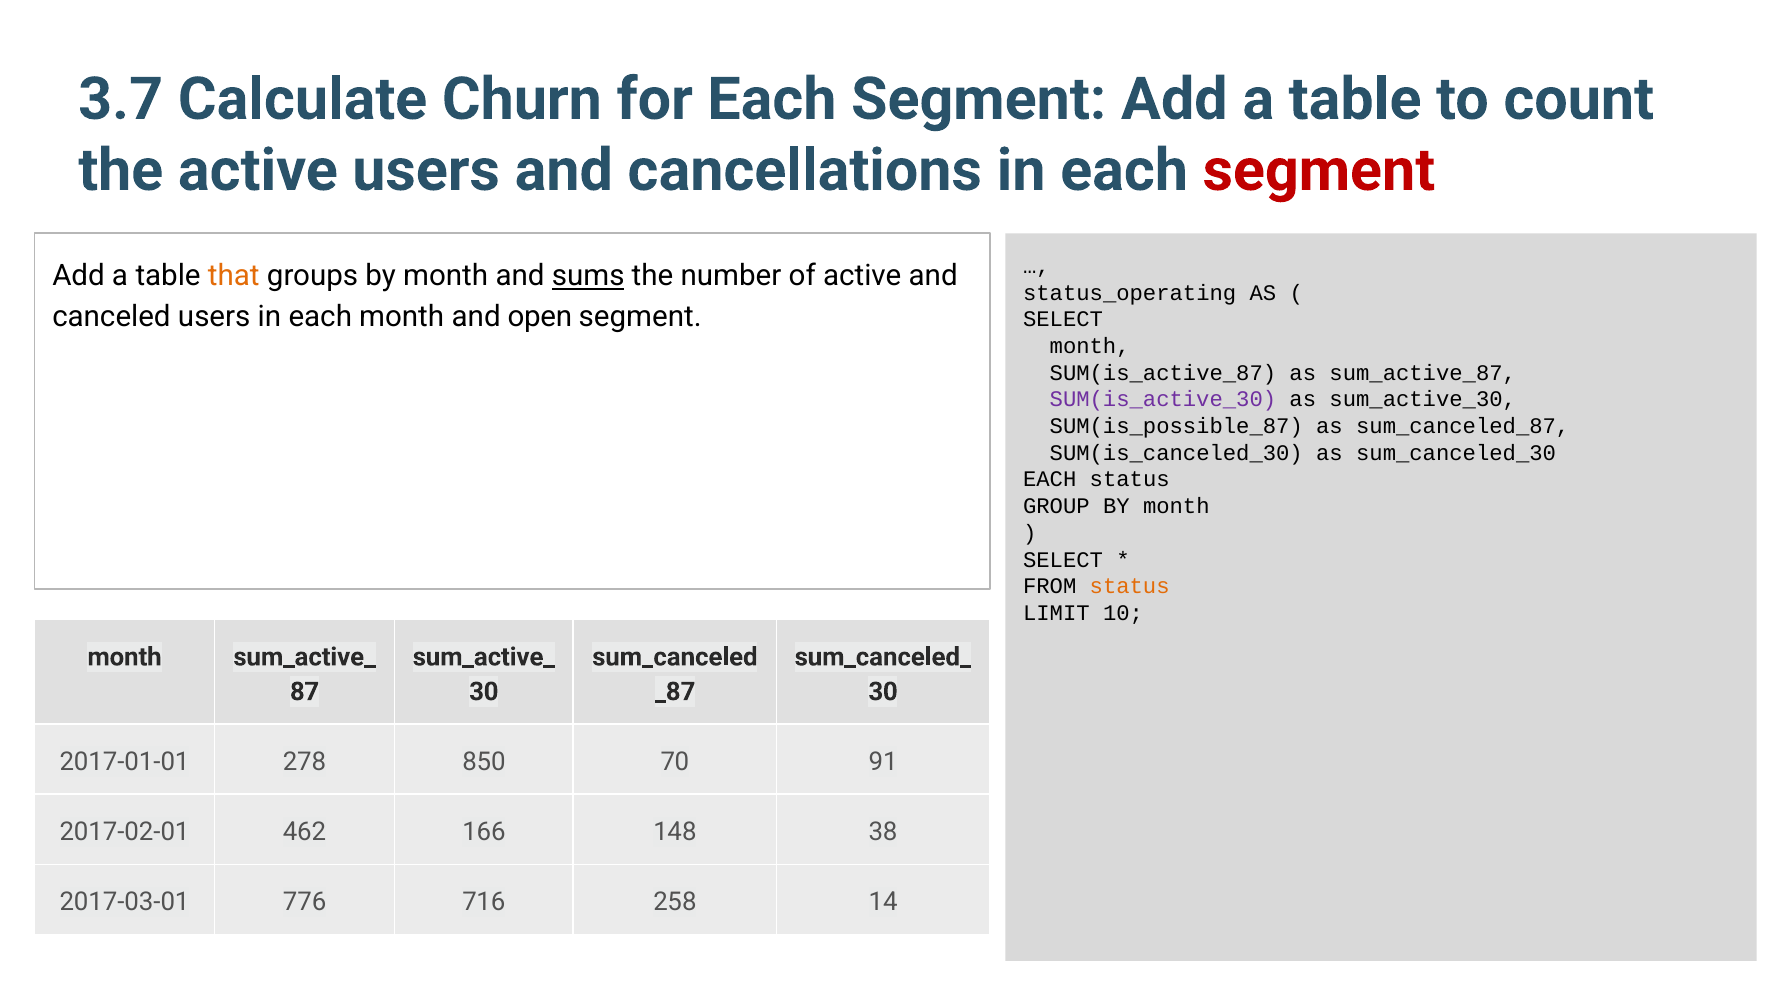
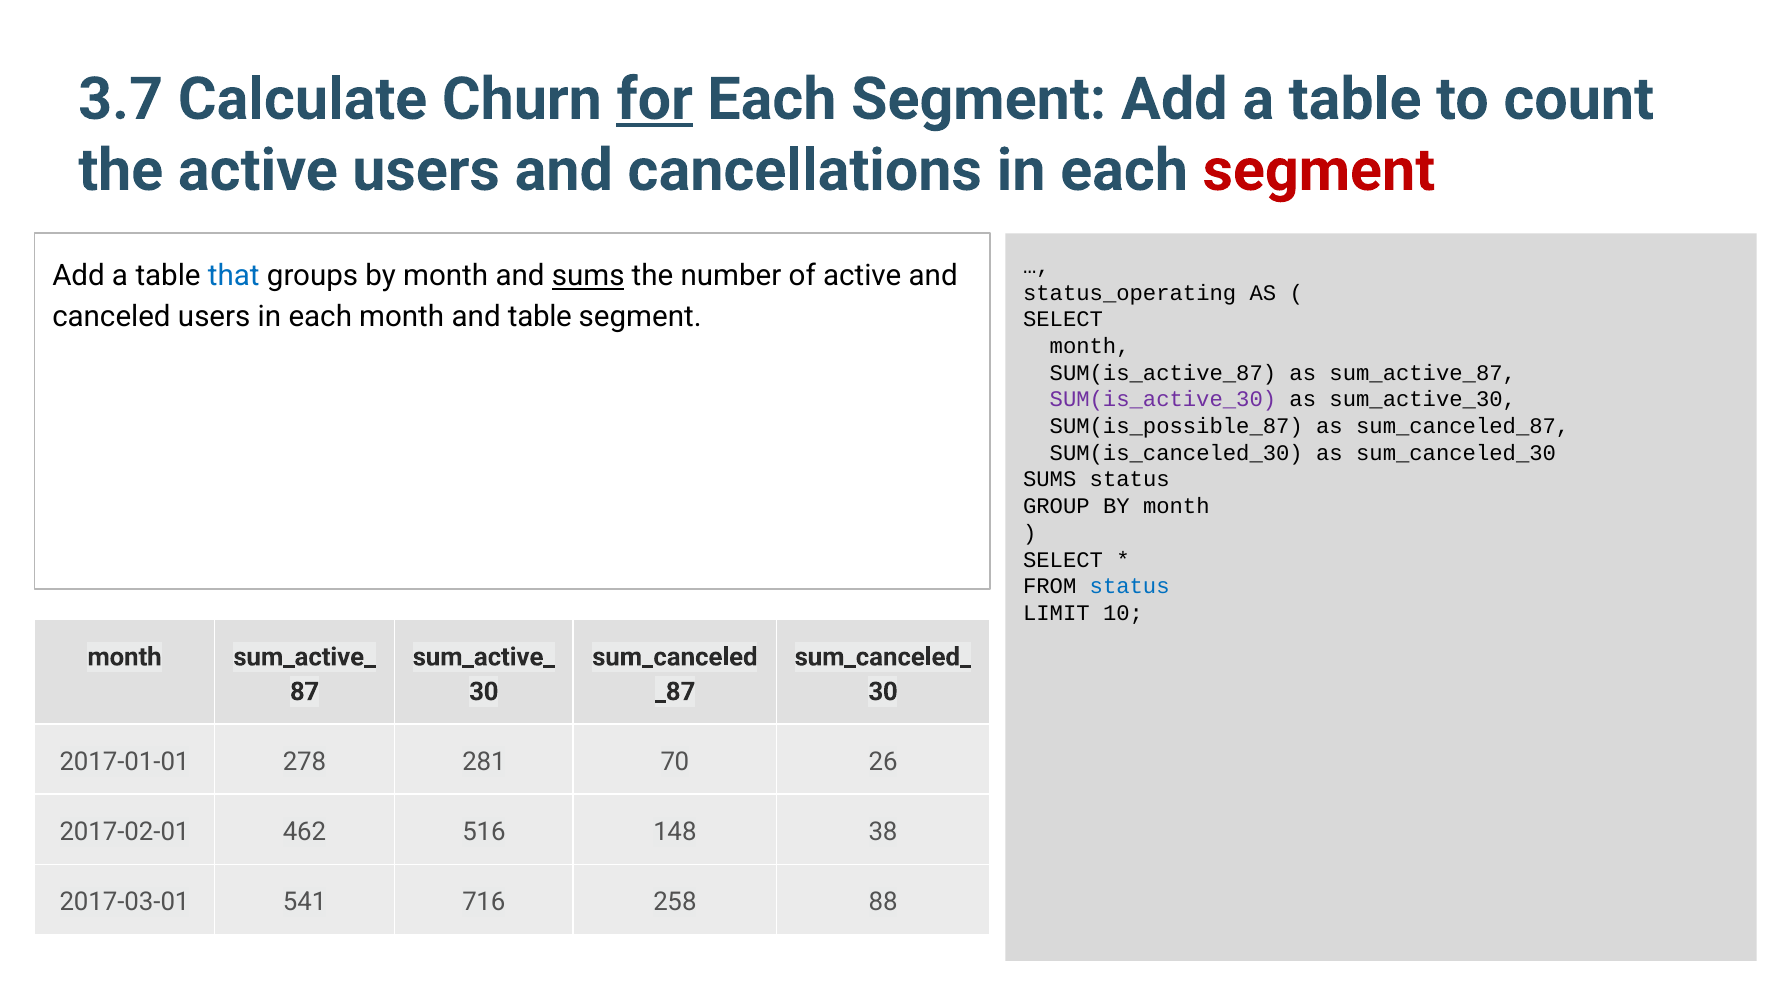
for underline: none -> present (655, 99)
that colour: orange -> blue (234, 276)
and open: open -> table (540, 317)
EACH: EACH -> SUMS (1050, 479)
status colour: orange -> blue (1130, 586)
850: 850 -> 281 (484, 761)
91: 91 -> 26 (883, 761)
166: 166 -> 516 (484, 831)
776: 776 -> 541 (305, 902)
14: 14 -> 88 (883, 902)
